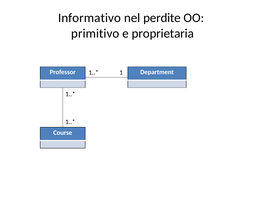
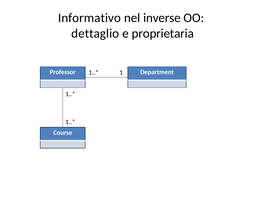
perdite: perdite -> inverse (162, 18)
primitivo: primitivo -> dettaglio (95, 33)
